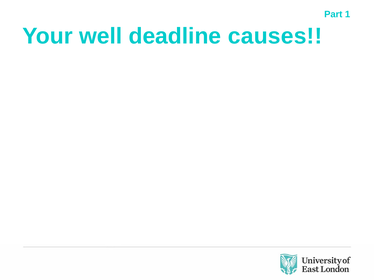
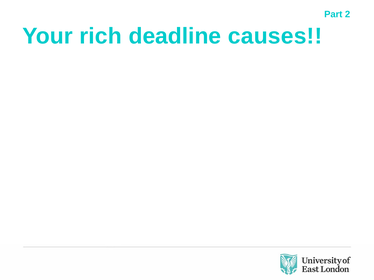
1: 1 -> 2 (348, 14)
well: well -> rich (101, 36)
